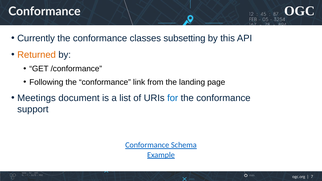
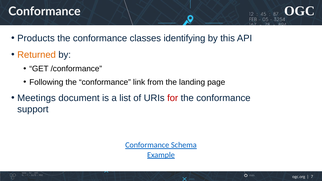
Currently: Currently -> Products (36, 38)
subsetting: subsetting -> identifying (184, 38)
for colour: blue -> red (173, 98)
